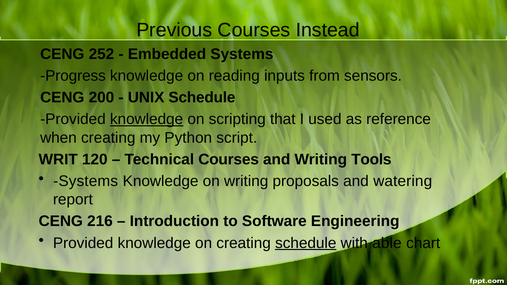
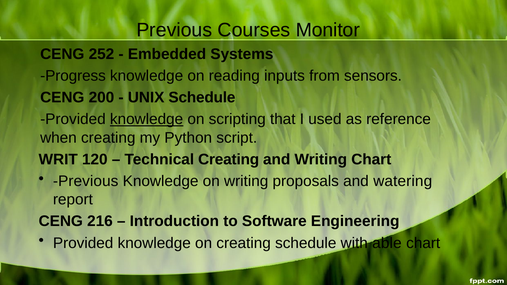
Instead: Instead -> Monitor (328, 30)
Technical Courses: Courses -> Creating (229, 159)
Writing Tools: Tools -> Chart (371, 159)
Systems: Systems -> Previous (86, 181)
schedule underline: present -> none (306, 243)
